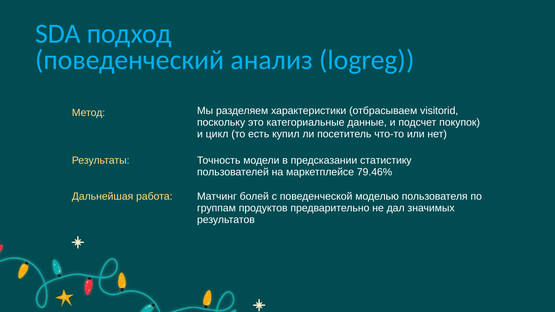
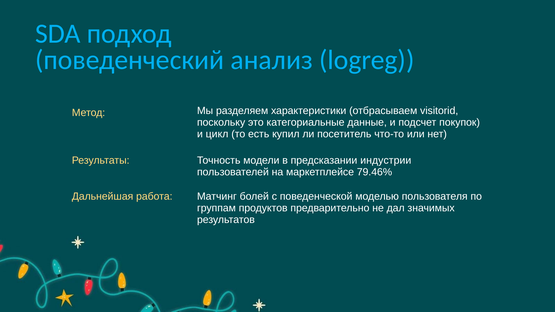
статистику: статистику -> индустрии (386, 161)
